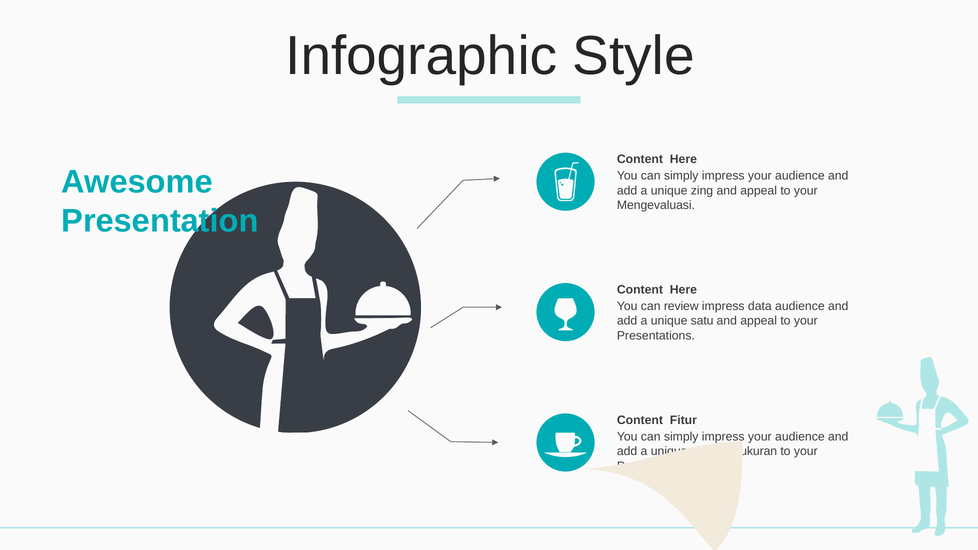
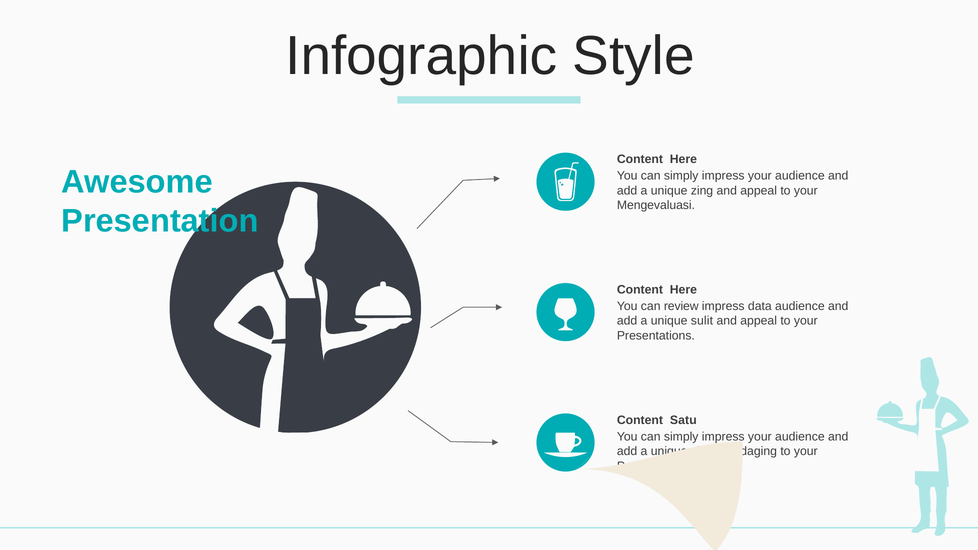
satu: satu -> sulit (702, 321)
Fitur: Fitur -> Satu (683, 420)
ukuran: ukuran -> daging (759, 451)
